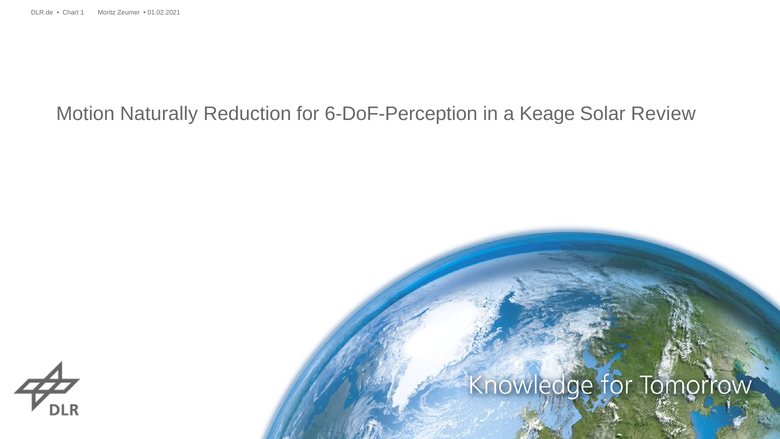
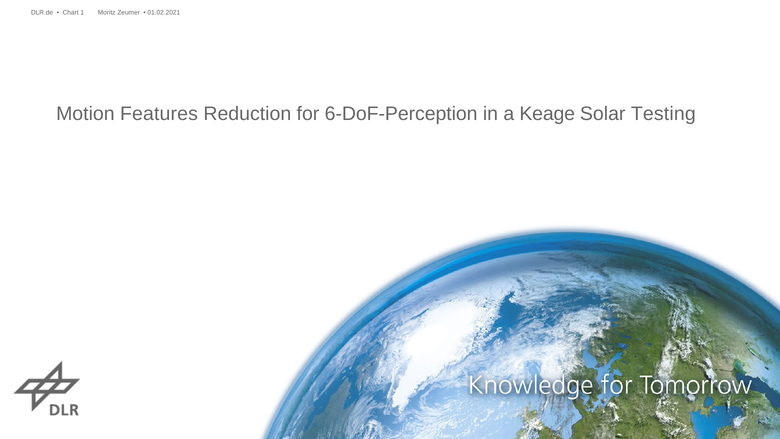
Naturally: Naturally -> Features (159, 114)
Review: Review -> Testing (663, 114)
